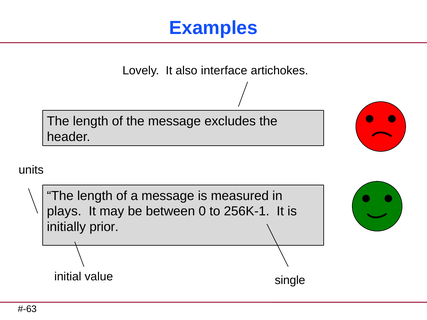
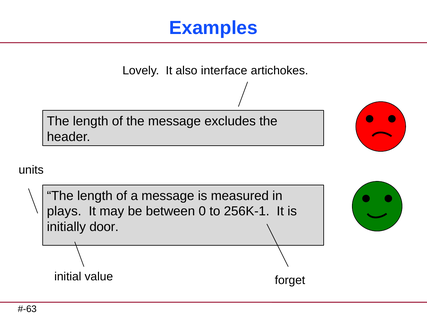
prior: prior -> door (104, 227)
single: single -> forget (290, 280)
